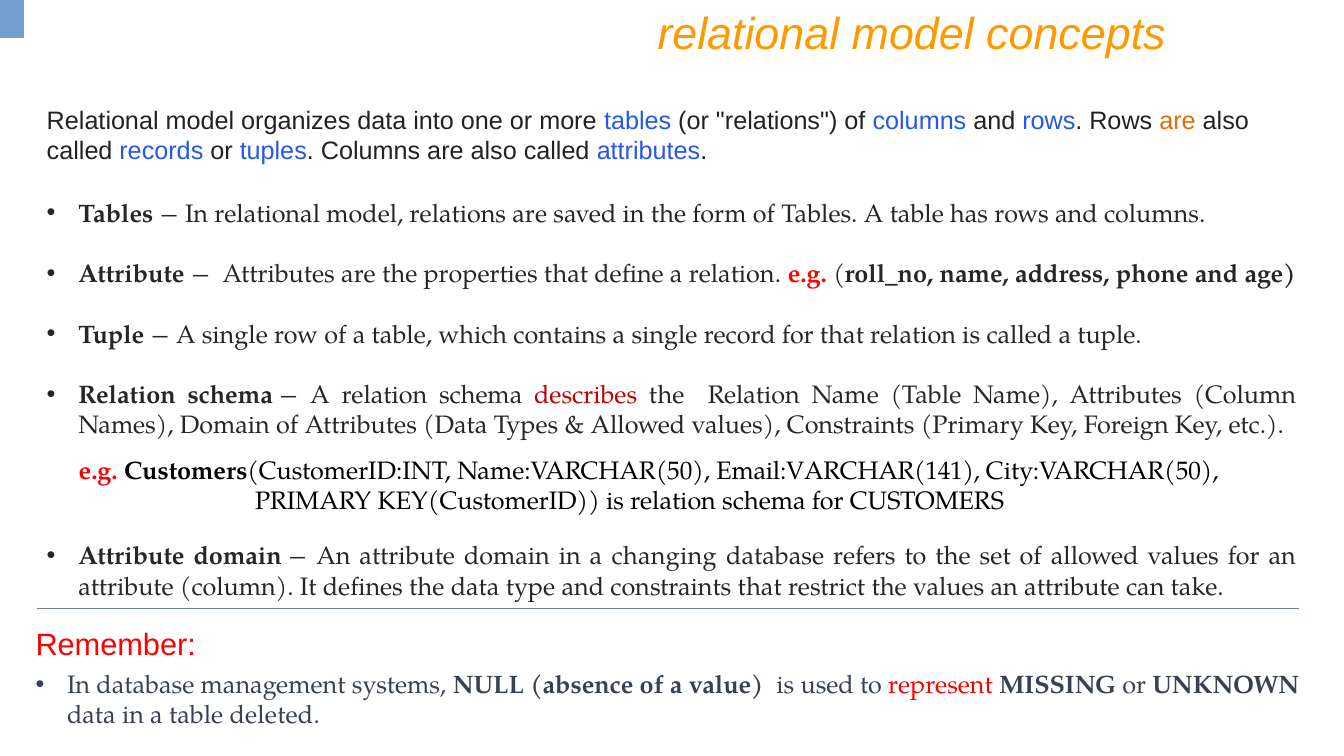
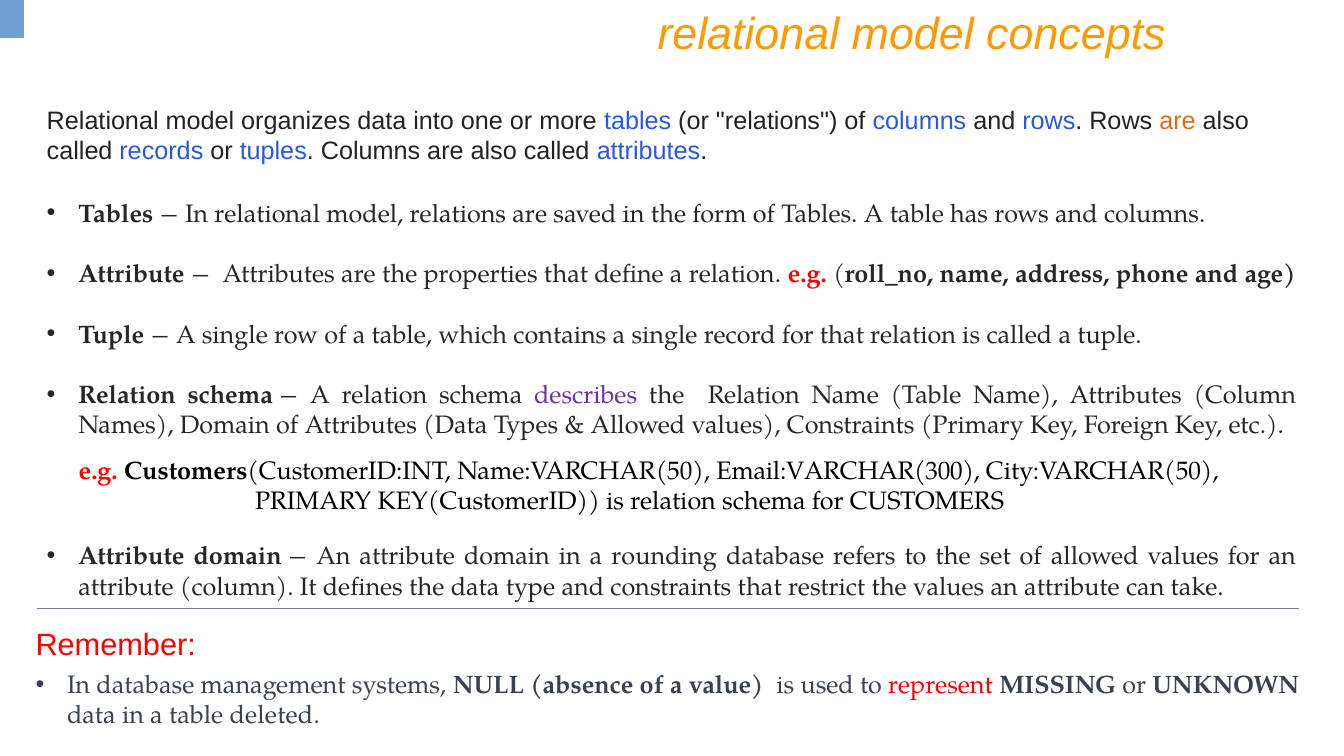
describes colour: red -> purple (586, 395)
Email:VARCHAR(141: Email:VARCHAR(141 -> Email:VARCHAR(300 (848, 471)
changing: changing -> rounding (664, 557)
